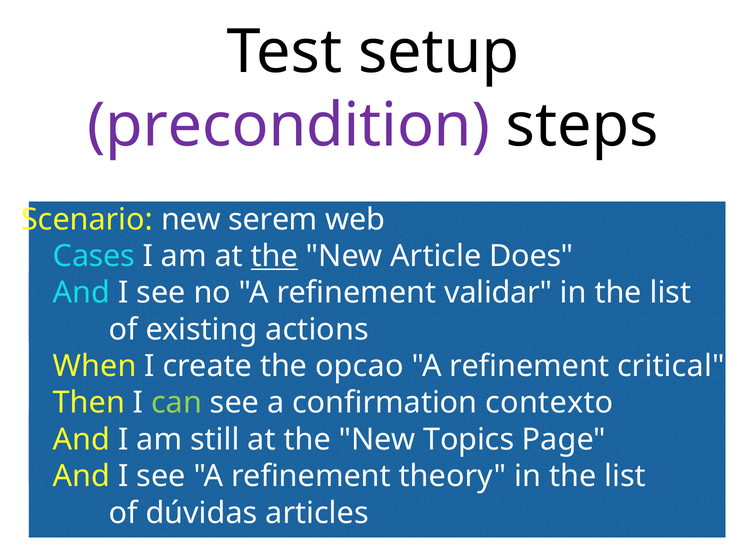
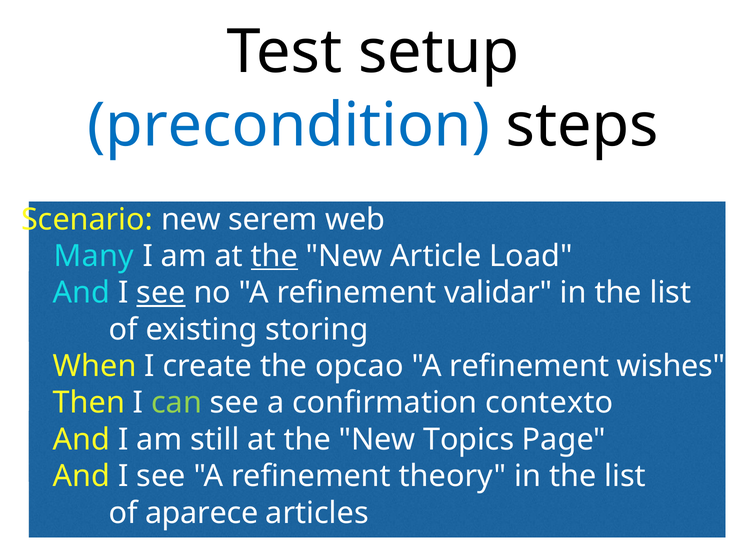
precondition colour: purple -> blue (289, 126)
Cases: Cases -> Many (94, 256)
Does: Does -> Load (531, 256)
see underline: none -> present (161, 293)
actions: actions -> storing (317, 330)
critical: critical -> wishes (671, 367)
dúvidas: dúvidas -> aparece (202, 513)
